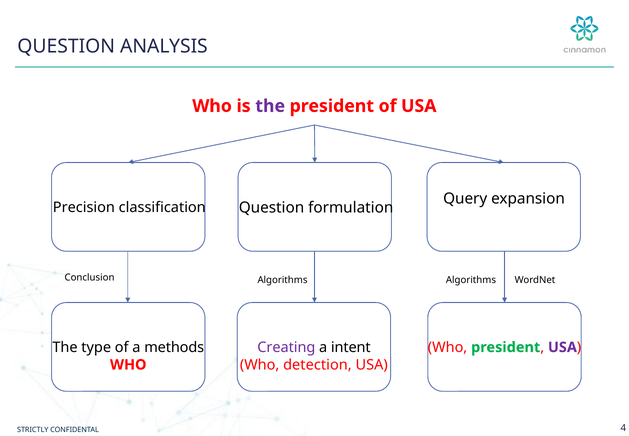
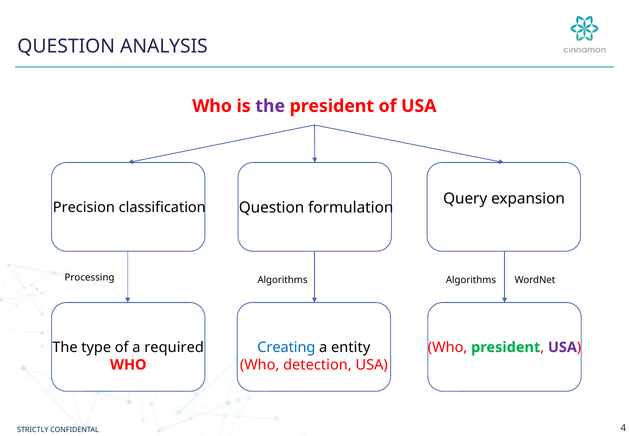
Conclusion: Conclusion -> Processing (90, 277)
methods: methods -> required (174, 347)
Creating colour: purple -> blue (286, 347)
intent: intent -> entity (351, 347)
